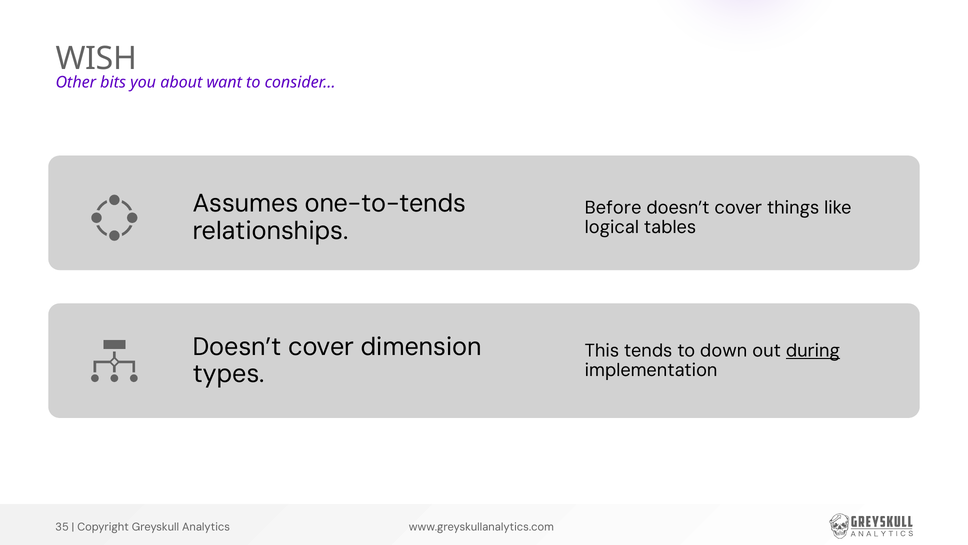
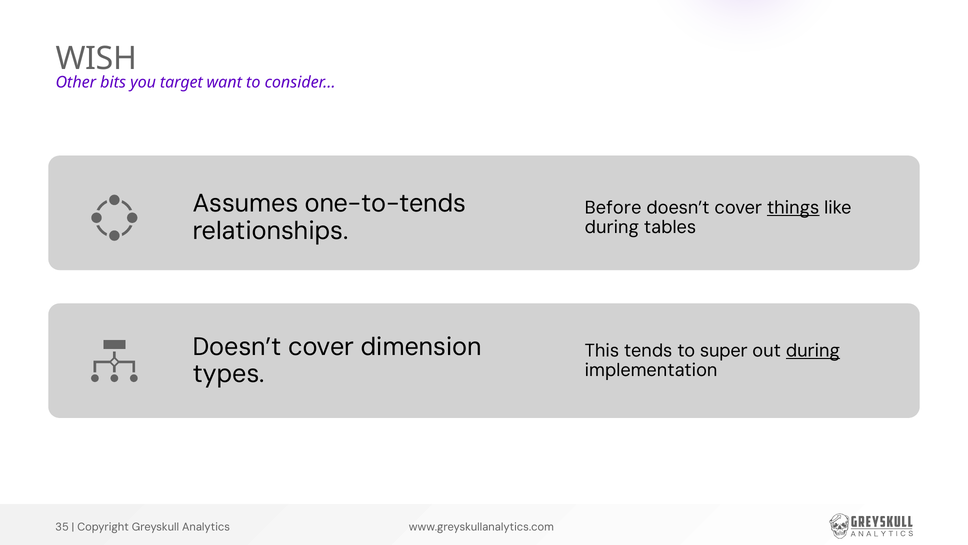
about: about -> target (181, 82)
things underline: none -> present (793, 207)
logical: logical -> during (612, 227)
down: down -> super (724, 350)
